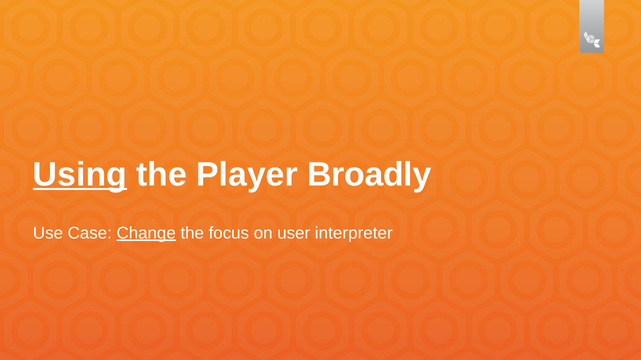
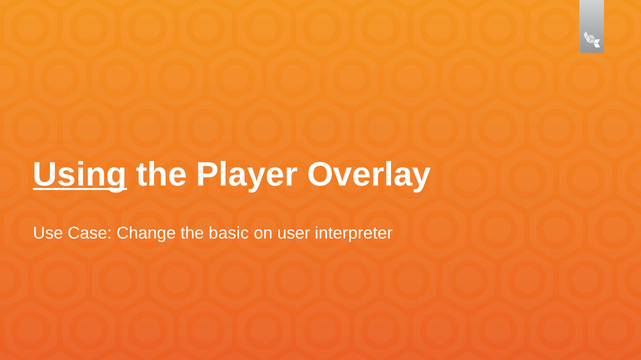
Broadly: Broadly -> Overlay (369, 175)
Change underline: present -> none (146, 233)
focus: focus -> basic (229, 233)
